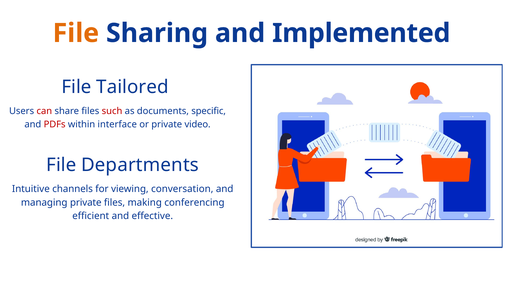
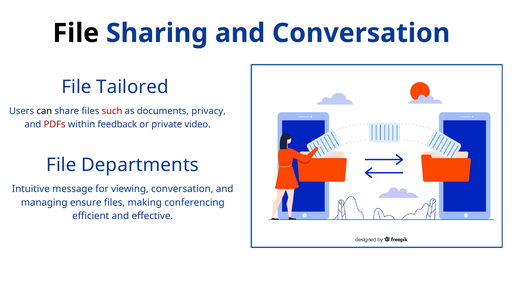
File colour: orange -> black (76, 33)
and Implemented: Implemented -> Conversation (361, 33)
can colour: red -> black (44, 111)
specific: specific -> privacy (209, 111)
interface: interface -> feedback (117, 124)
channels: channels -> message (73, 189)
managing private: private -> ensure (86, 202)
